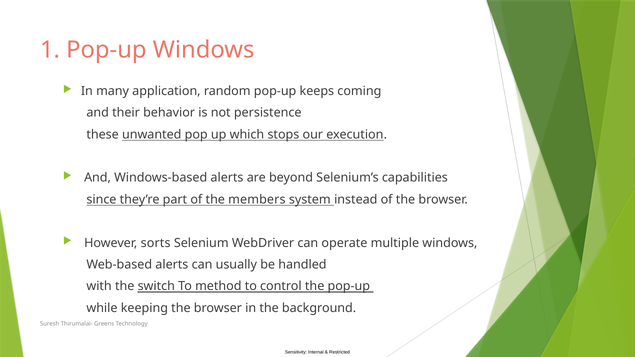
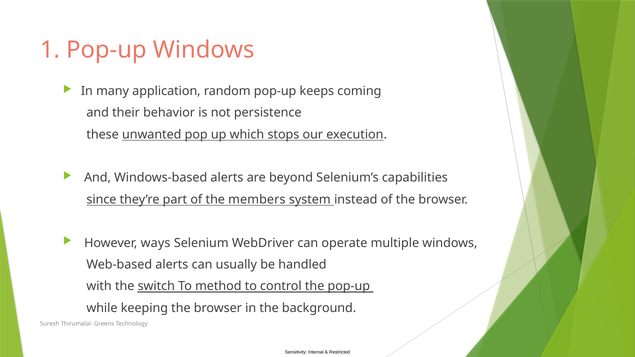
sorts: sorts -> ways (156, 243)
